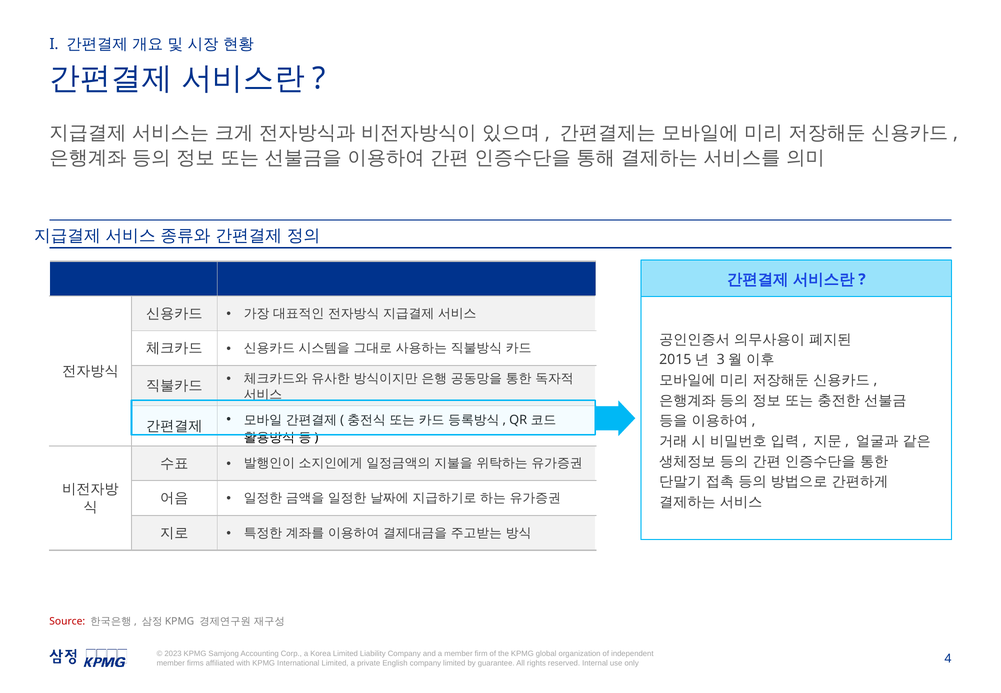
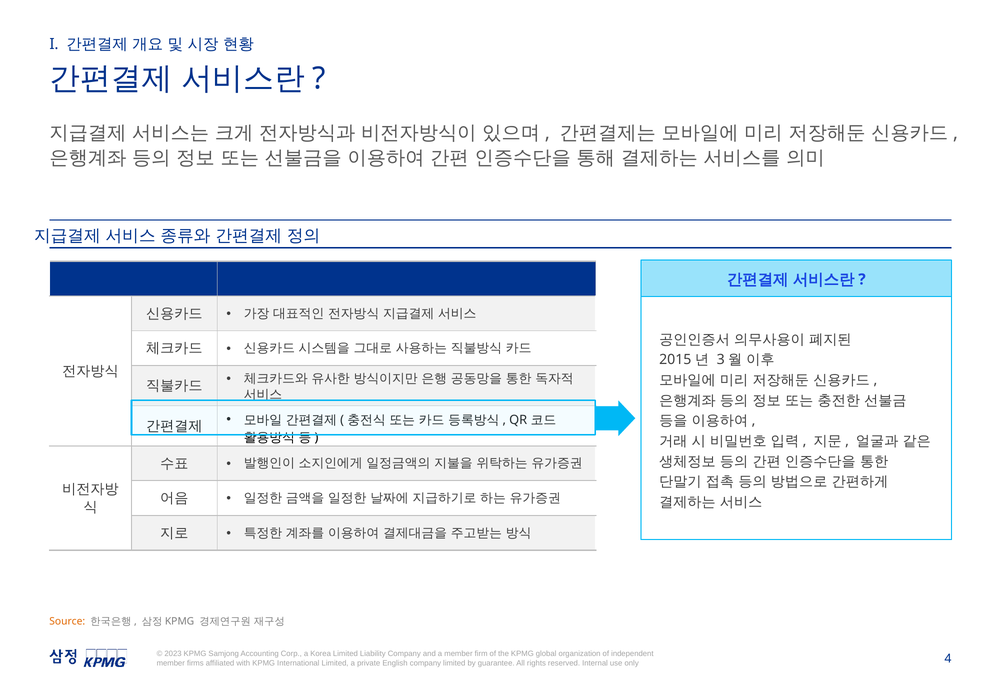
Source colour: red -> orange (67, 621)
